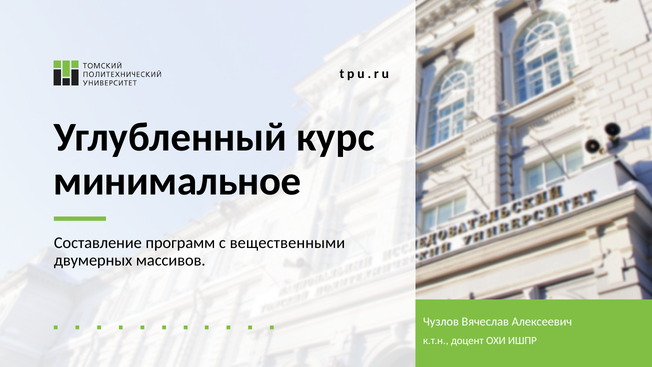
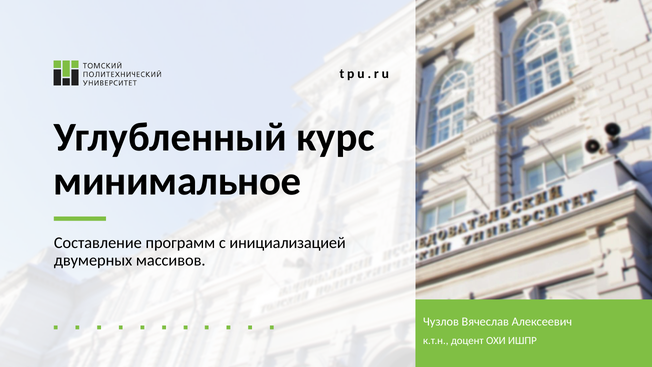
вещественными: вещественными -> инициализацией (288, 243)
